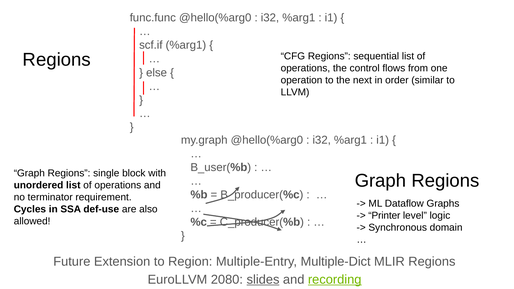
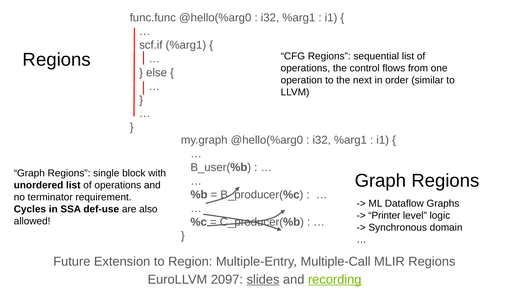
Multiple-Dict: Multiple-Dict -> Multiple-Call (336, 262)
2080: 2080 -> 2097 (227, 280)
